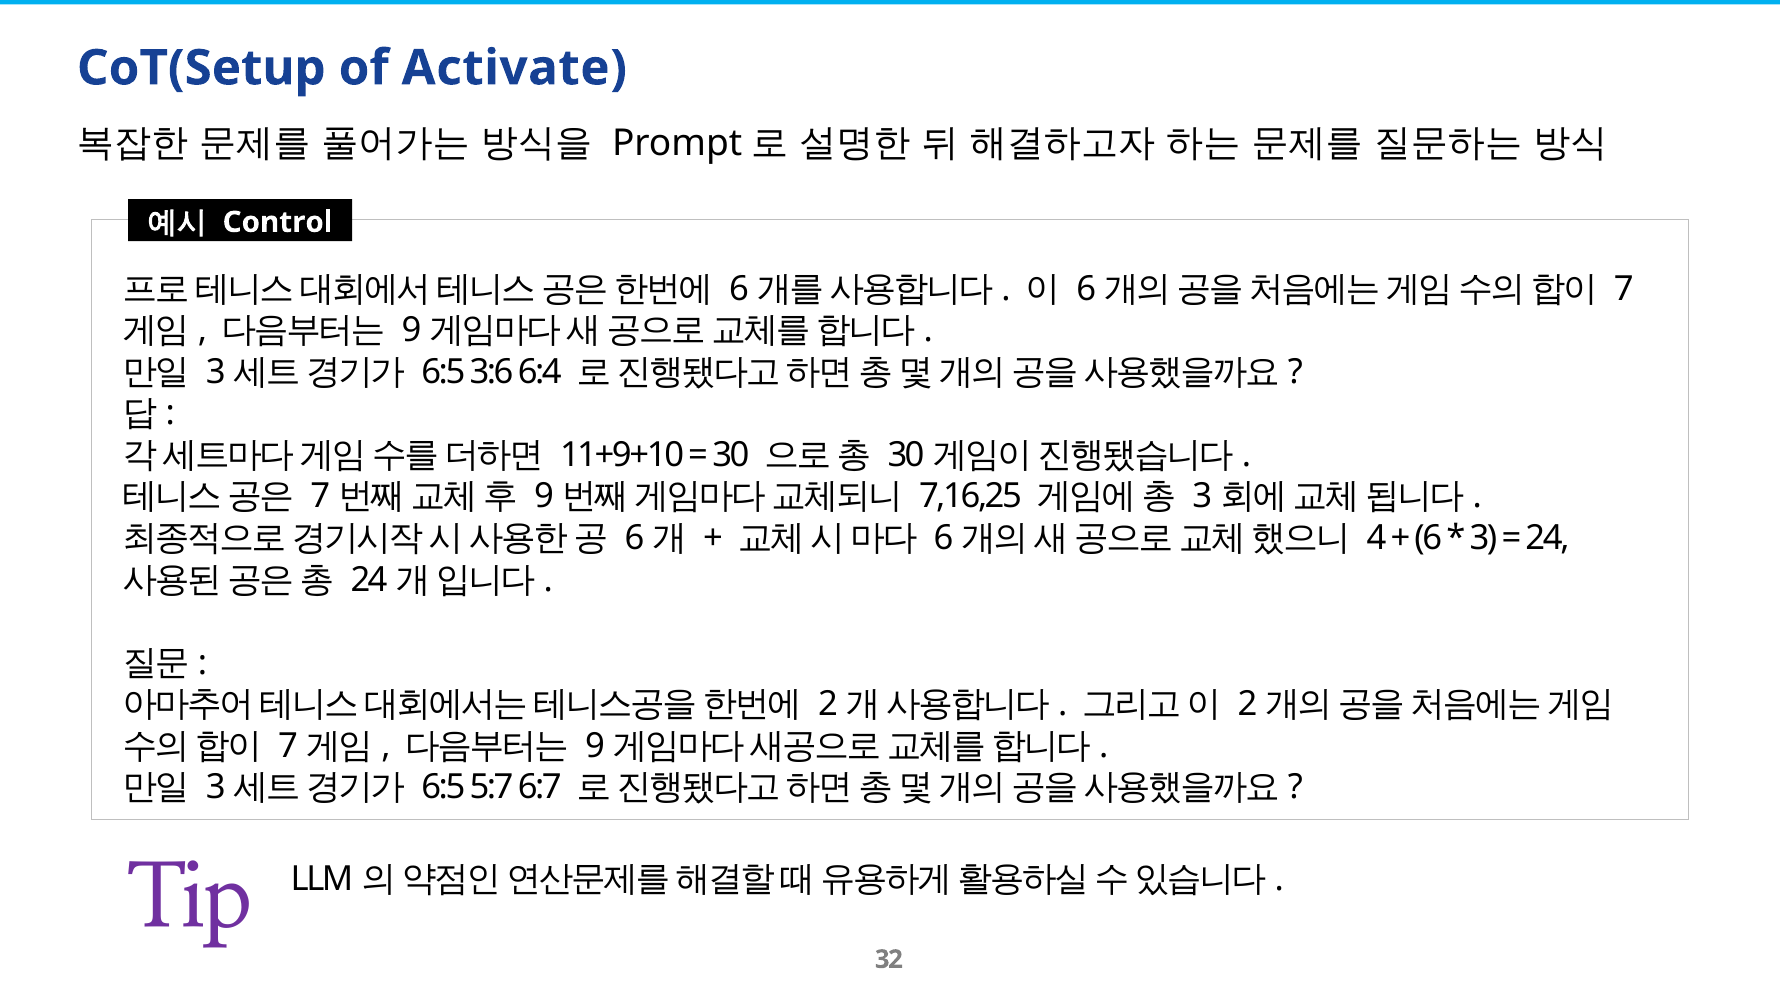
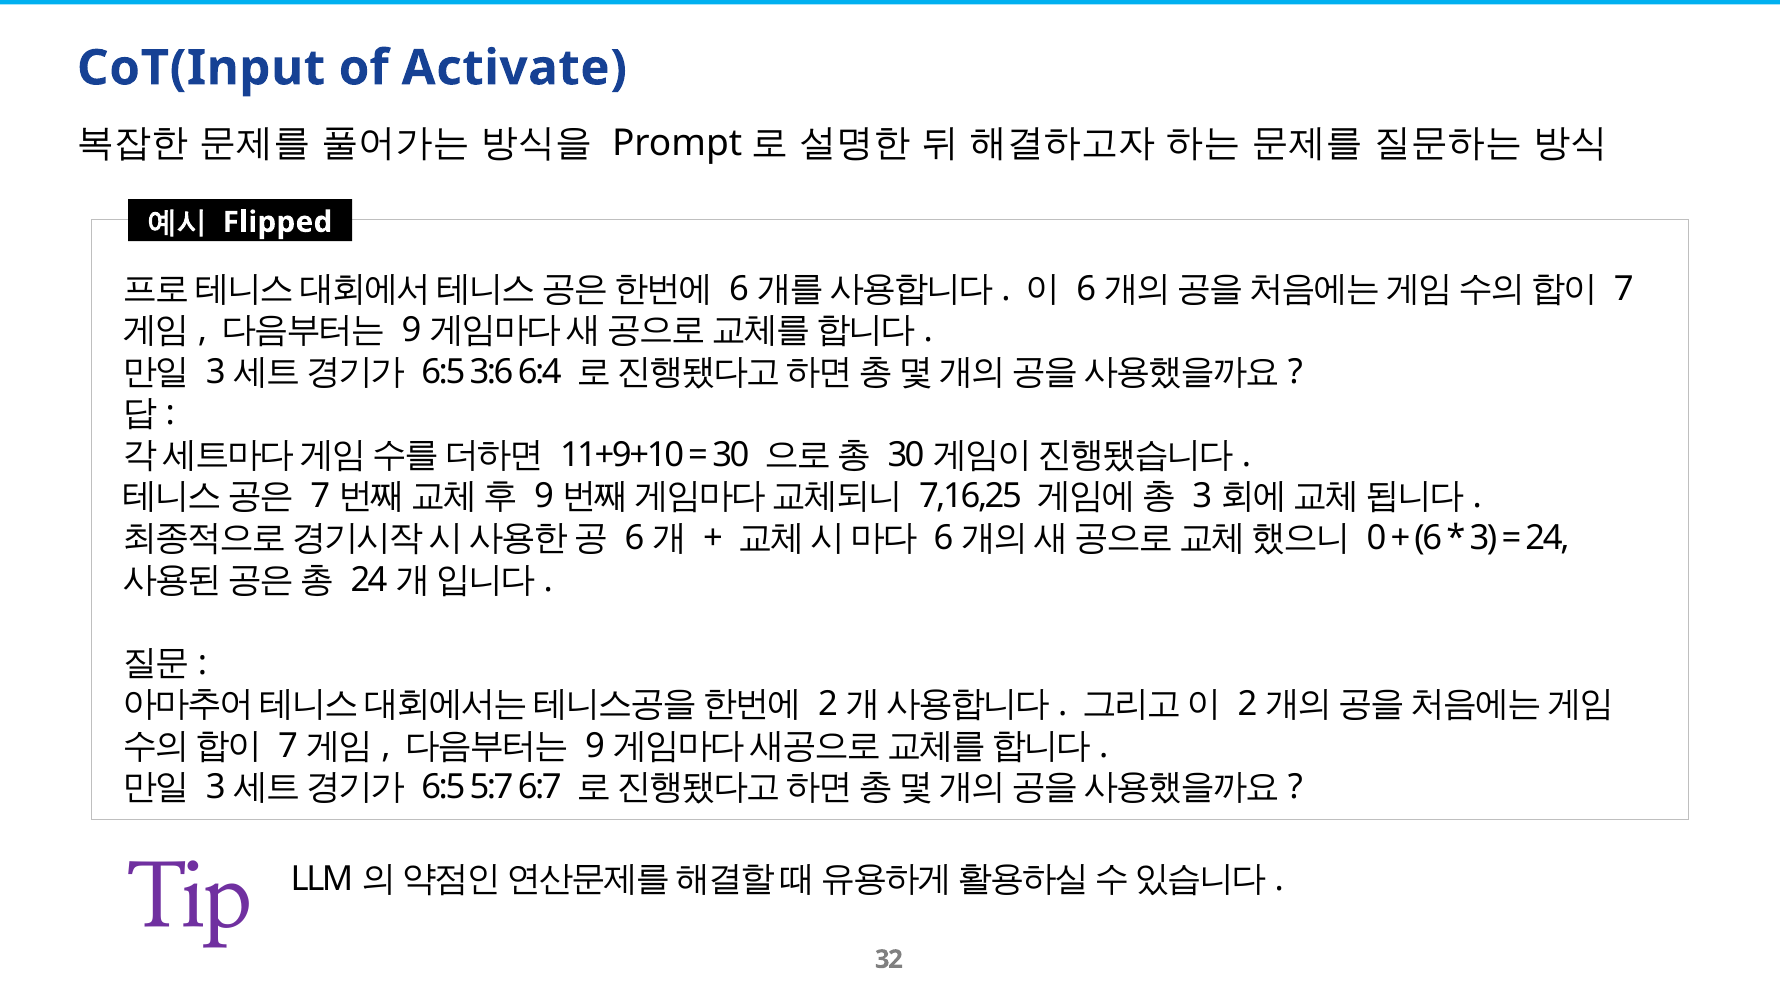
CoT(Setup: CoT(Setup -> CoT(Input (201, 68)
Control: Control -> Flipped (277, 222)
4: 4 -> 0 (1377, 538)
